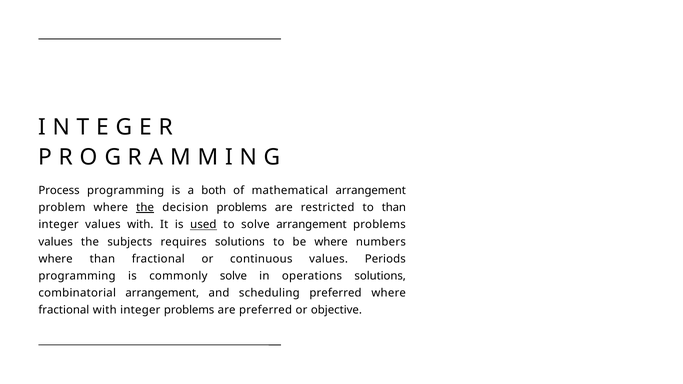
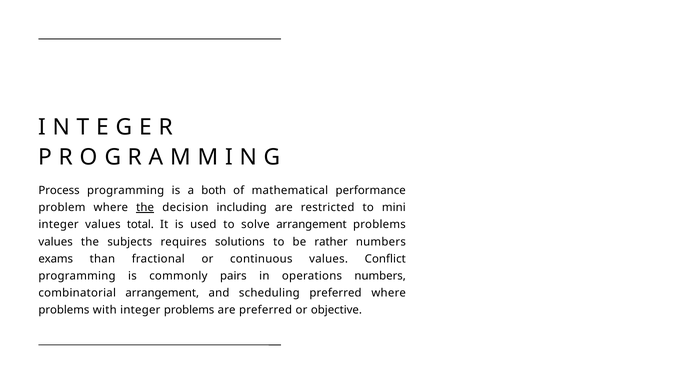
mathematical arrangement: arrangement -> performance (371, 191)
decision problems: problems -> including (242, 208)
to than: than -> mini (394, 208)
values with: with -> total (140, 225)
used underline: present -> none (203, 225)
be where: where -> rather (331, 242)
where: where -> exams (56, 259)
Periods: Periods -> Conflict (385, 259)
commonly solve: solve -> pairs (233, 276)
operations solutions: solutions -> numbers (380, 276)
fractional: fractional -> problems (64, 310)
